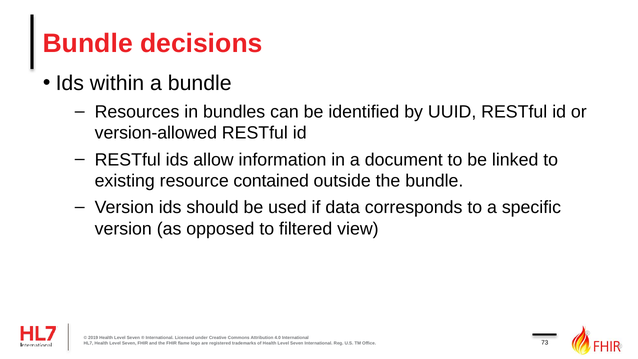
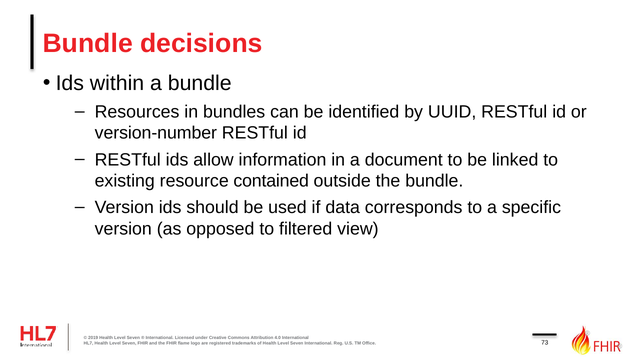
version-allowed: version-allowed -> version-number (156, 133)
